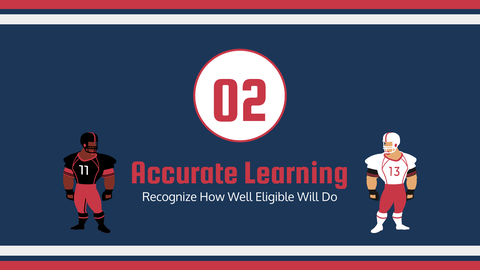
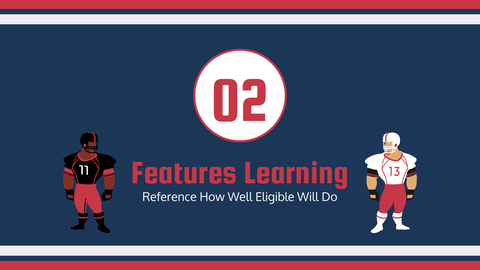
Accurate: Accurate -> Features (184, 172)
Recognize: Recognize -> Reference (170, 197)
